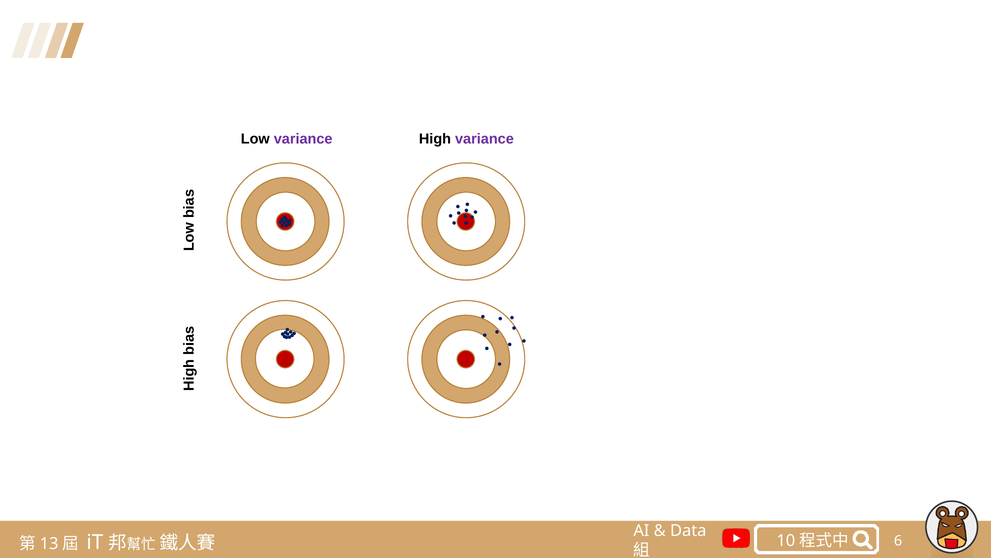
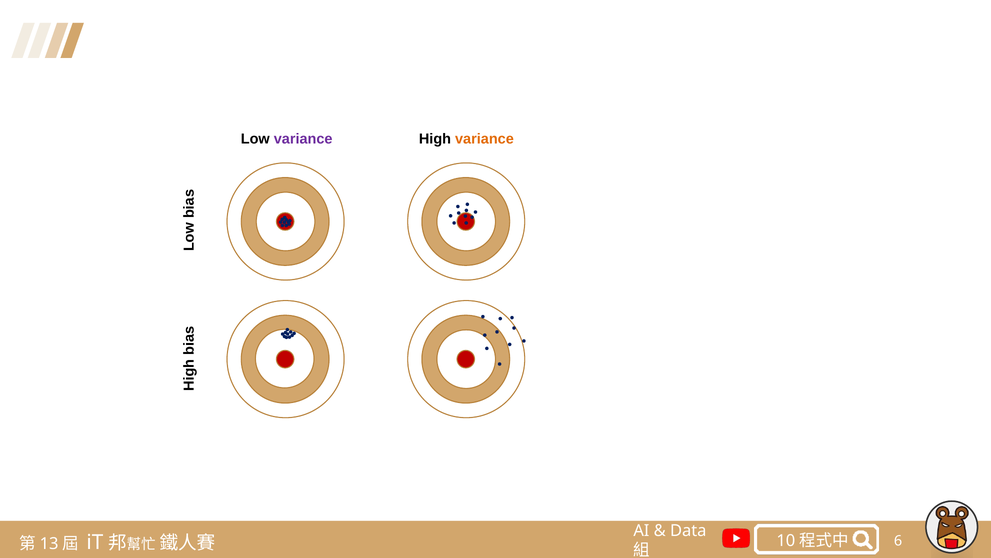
variance colour: purple -> orange (484, 139)
